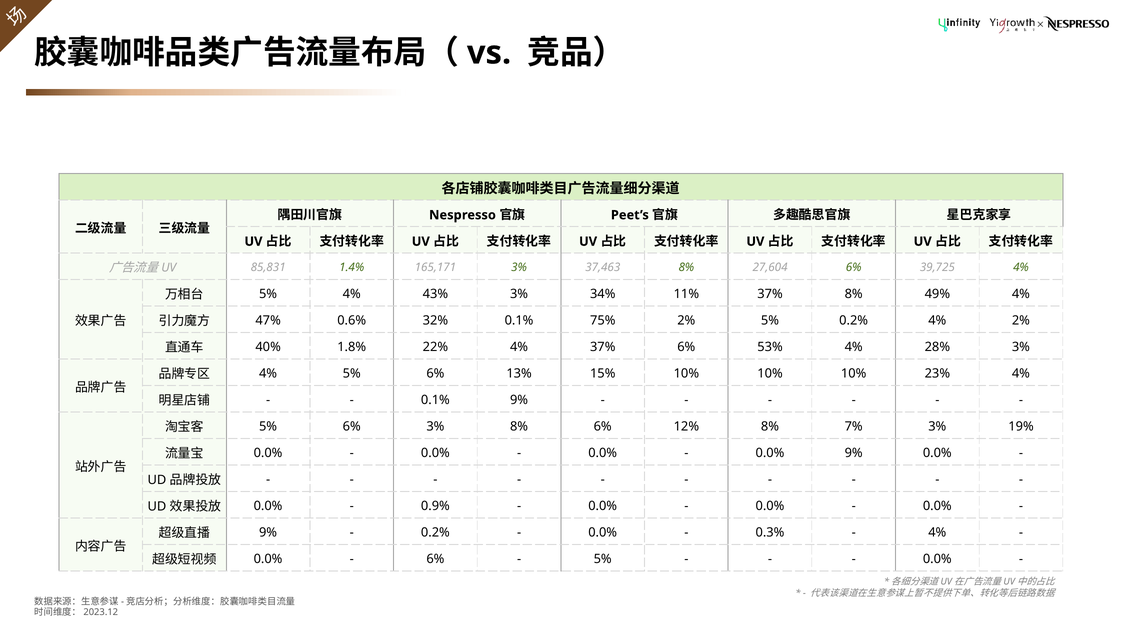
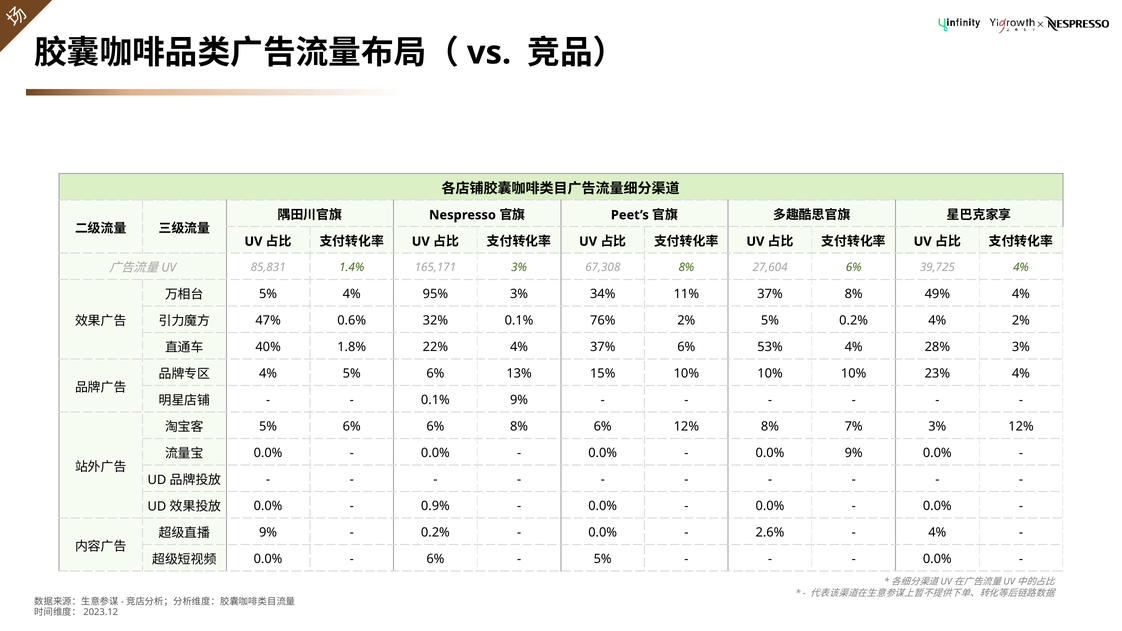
37,463: 37,463 -> 67,308 (603, 267)
43%: 43% -> 95% (435, 294)
75%: 75% -> 76% (603, 320)
6% 3%: 3% -> 6% (435, 426)
3% 19%: 19% -> 12% (1021, 426)
0.3%: 0.3% -> 2.6% (770, 532)
